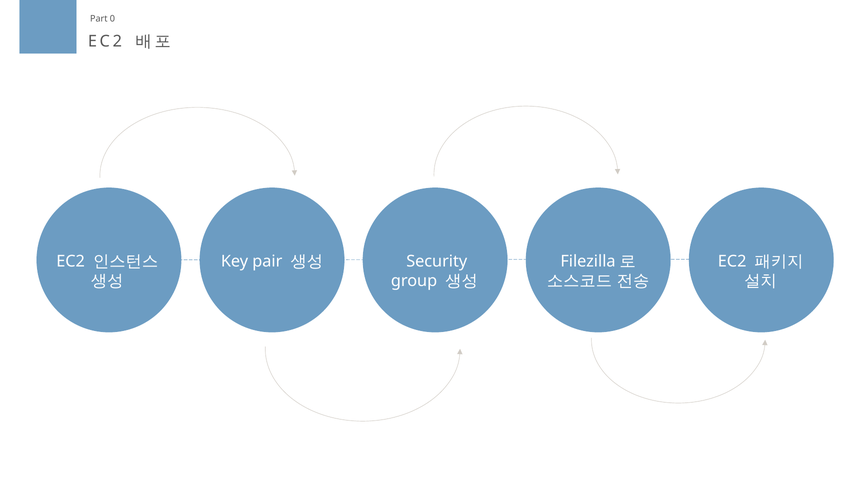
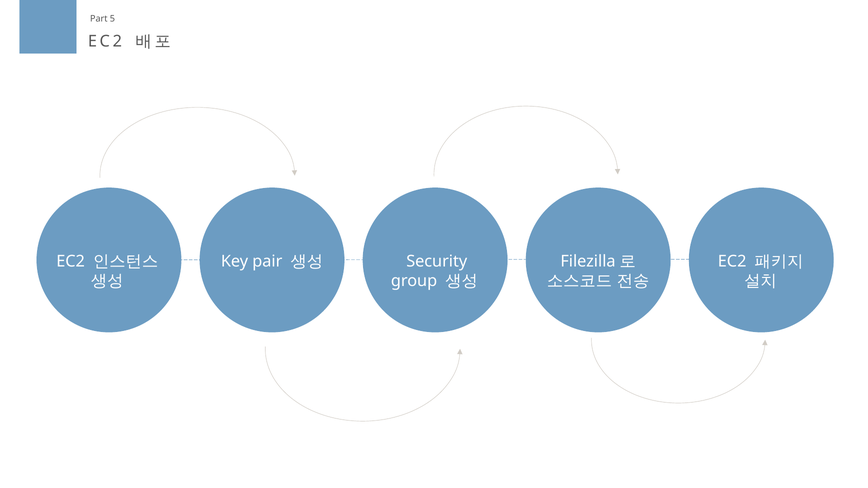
0: 0 -> 5 (112, 19)
